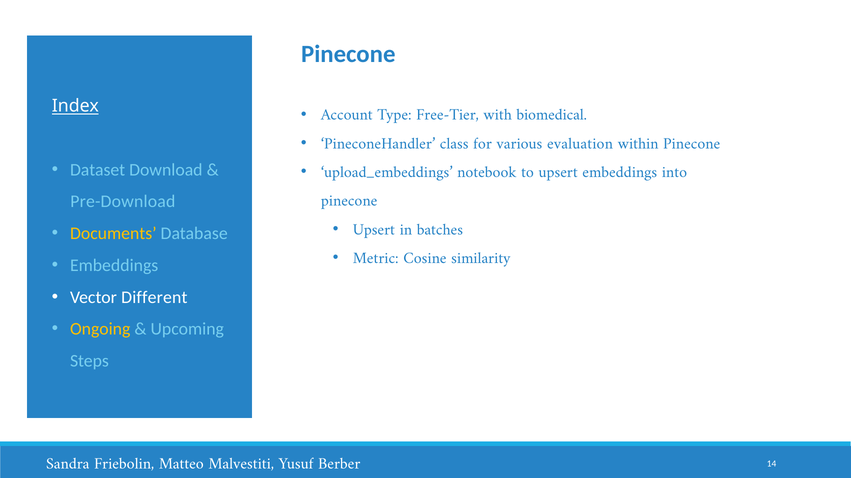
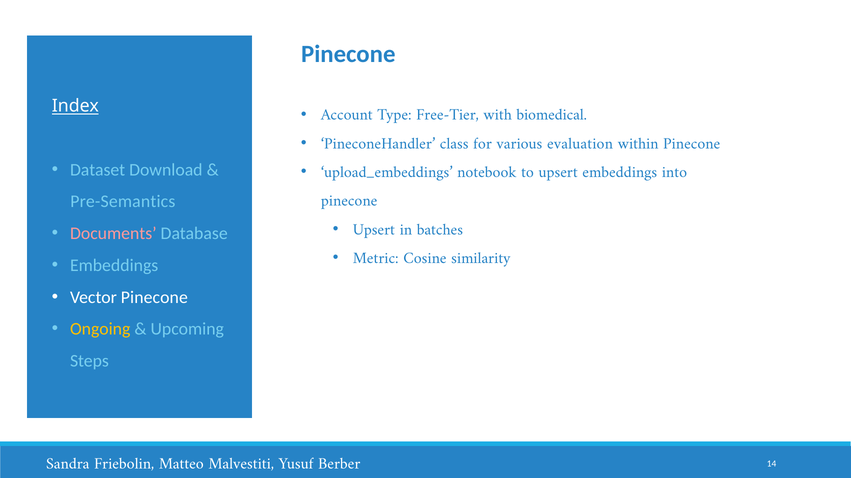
Pre-Download: Pre-Download -> Pre-Semantics (123, 202)
Documents colour: yellow -> pink (113, 234)
Vector Different: Different -> Pinecone (154, 298)
